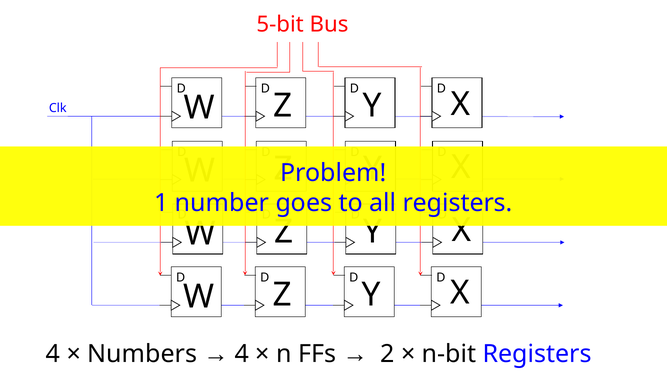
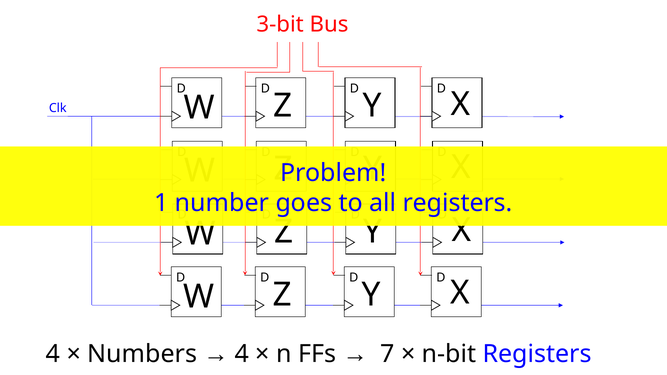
5-bit: 5-bit -> 3-bit (280, 24)
2: 2 -> 7 (388, 354)
